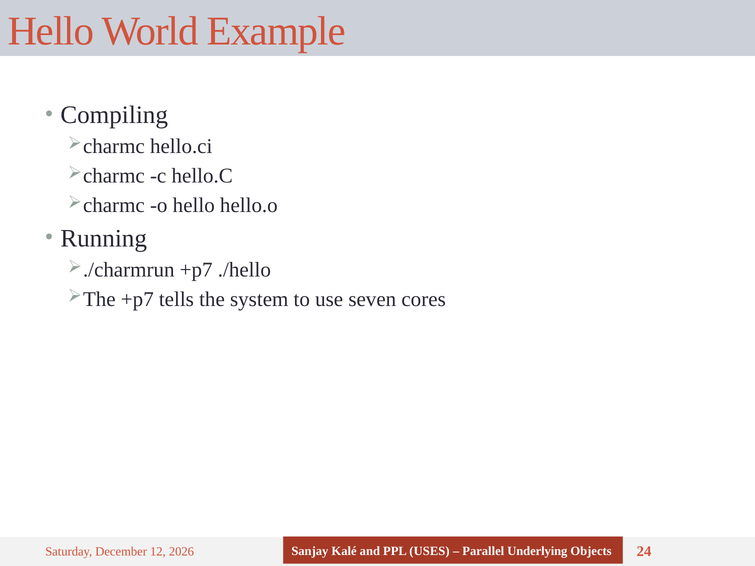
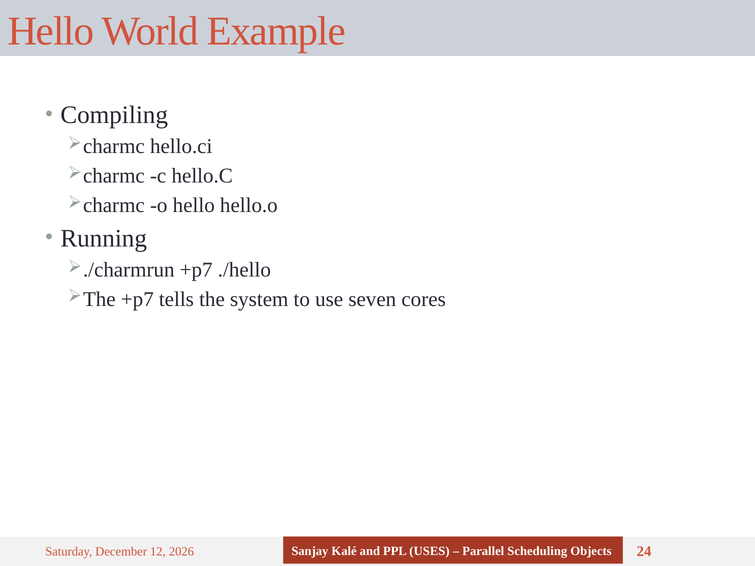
Underlying: Underlying -> Scheduling (537, 551)
